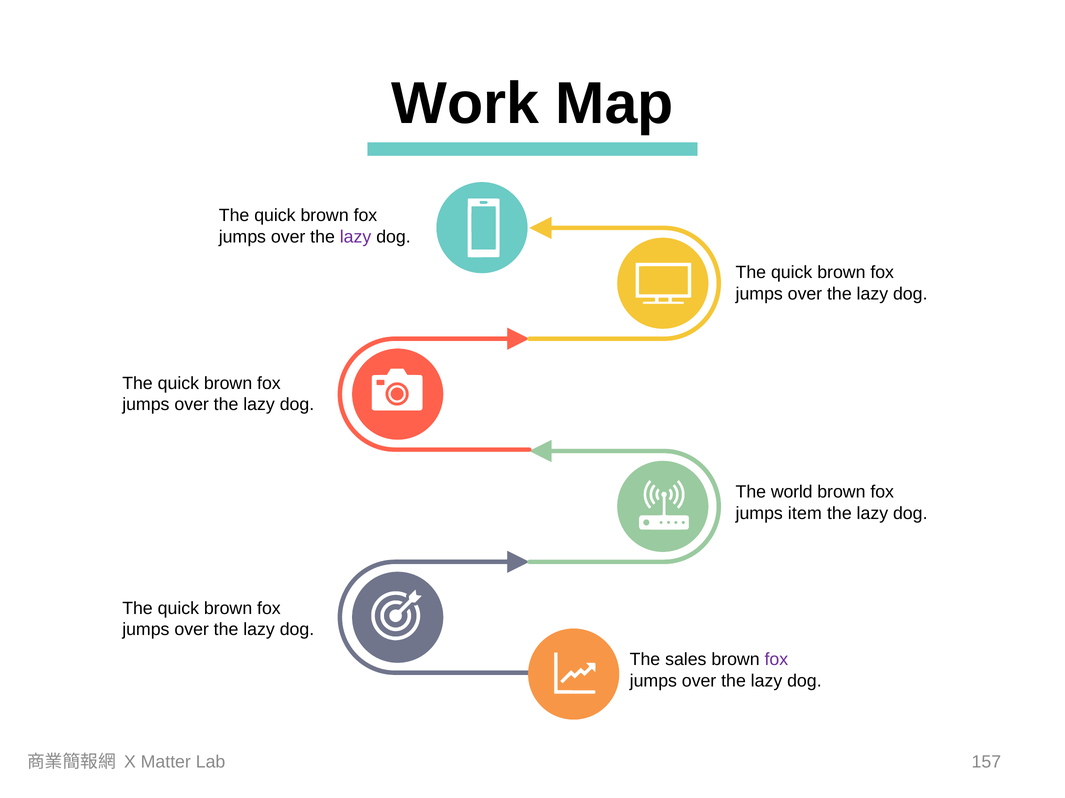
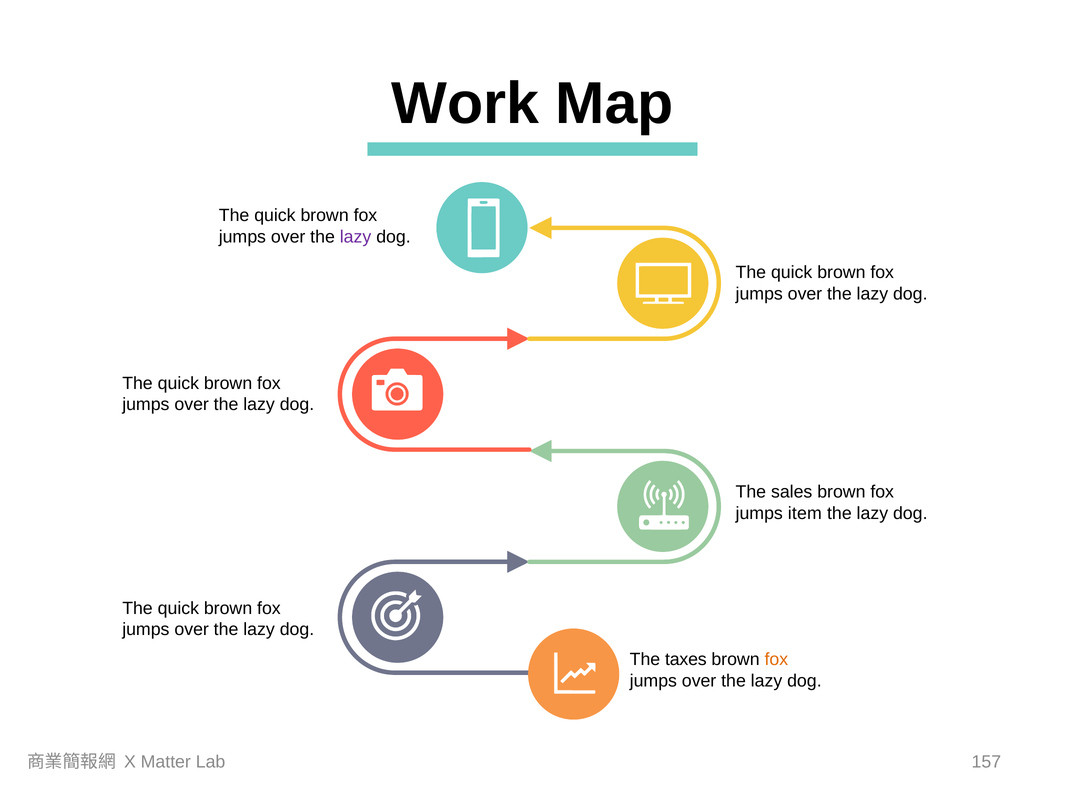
world: world -> sales (792, 492)
sales: sales -> taxes (686, 660)
fox colour: purple -> orange (776, 660)
